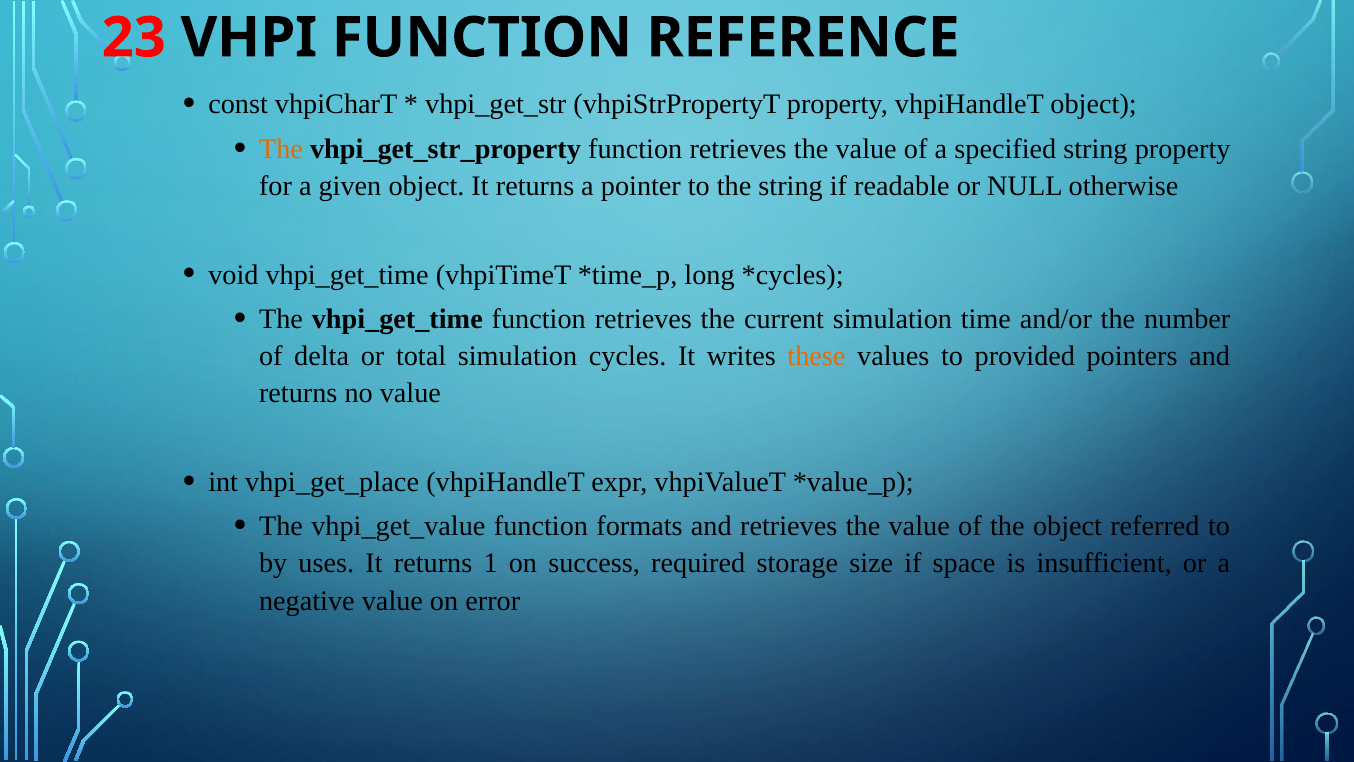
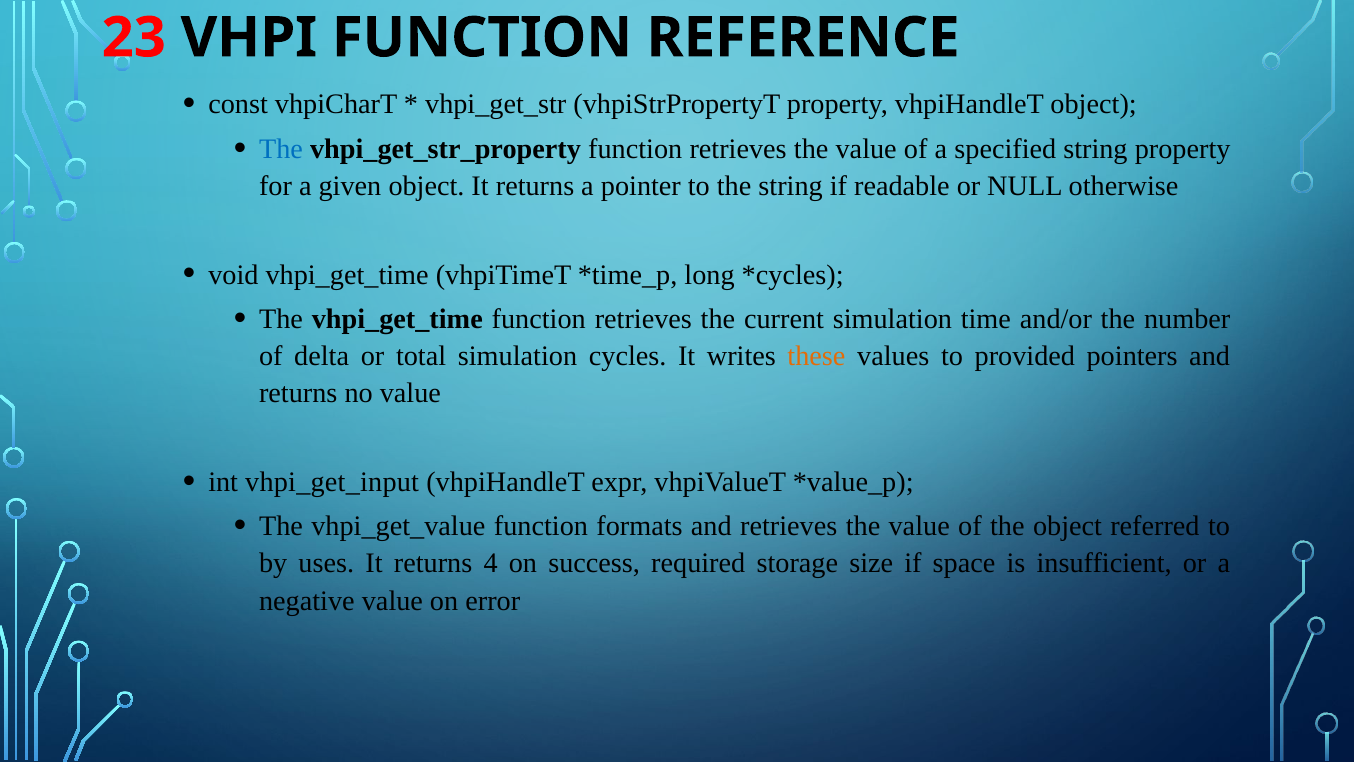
The colour: orange -> blue (281, 149)
vhpi_get_place: vhpi_get_place -> vhpi_get_input (332, 482)
1: 1 -> 4 (491, 563)
